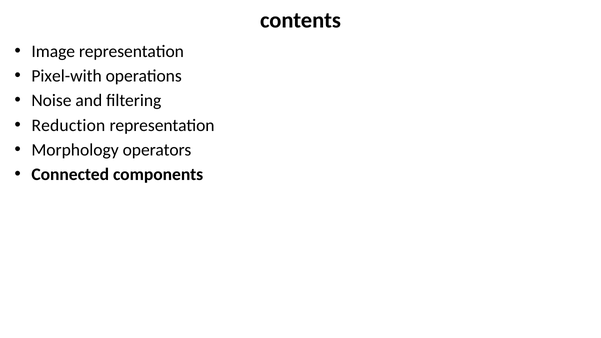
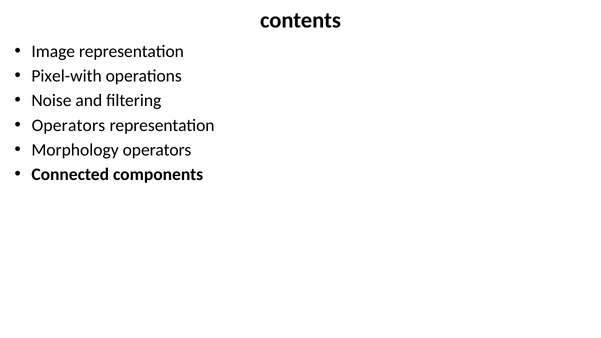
Reduction: Reduction -> Operators (68, 125)
